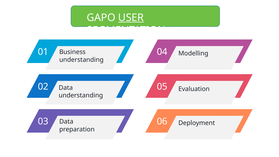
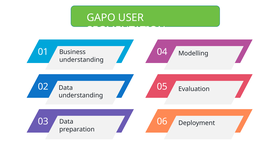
USER underline: present -> none (131, 18)
